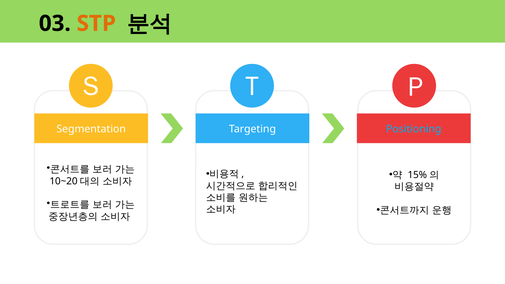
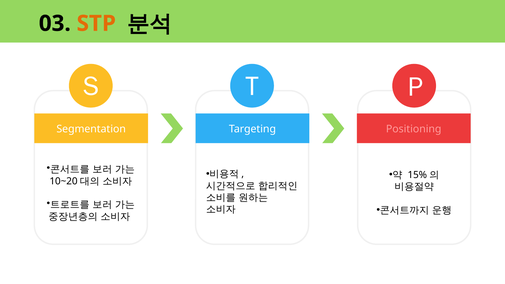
Positioning colour: light blue -> pink (414, 129)
